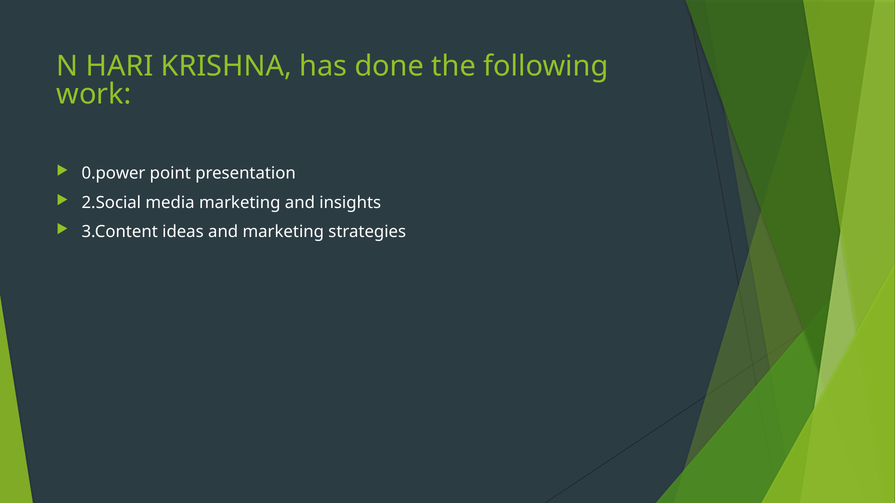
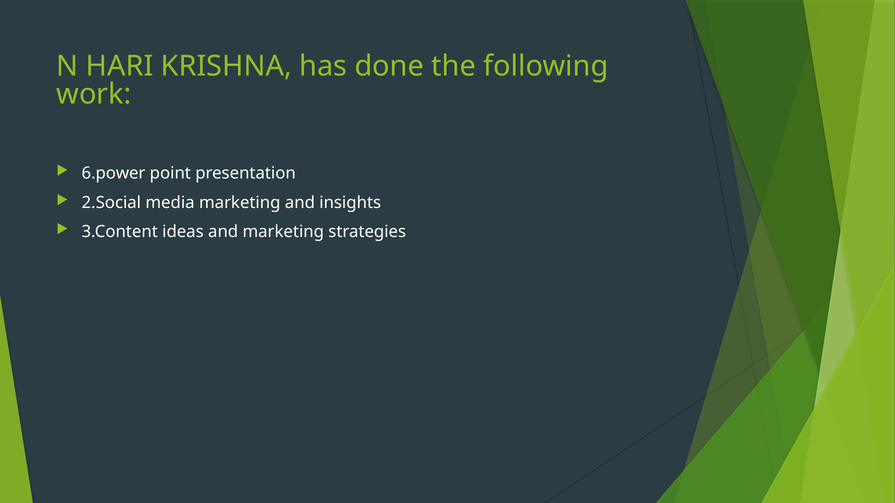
0.power: 0.power -> 6.power (114, 173)
